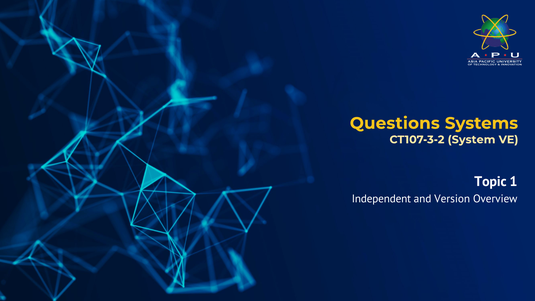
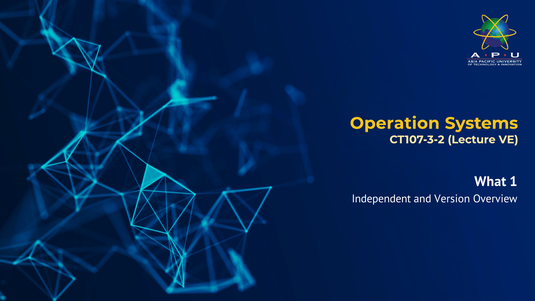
Questions: Questions -> Operation (395, 123)
System: System -> Lecture (472, 140)
Topic: Topic -> What (490, 182)
